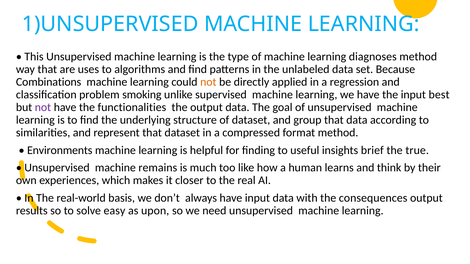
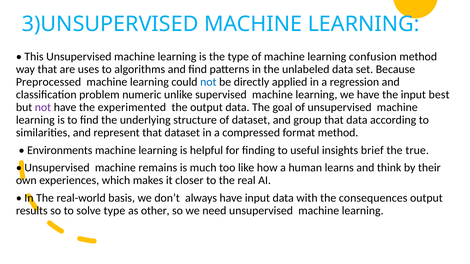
1)UNSUPERVISED: 1)UNSUPERVISED -> 3)UNSUPERVISED (110, 24)
diagnoses: diagnoses -> confusion (373, 57)
Combinations: Combinations -> Preprocessed (49, 82)
not colour: orange -> blue (208, 82)
smoking: smoking -> numeric (142, 95)
functionalities: functionalities -> experimented (132, 107)
solve easy: easy -> type (114, 211)
upon: upon -> other (155, 211)
